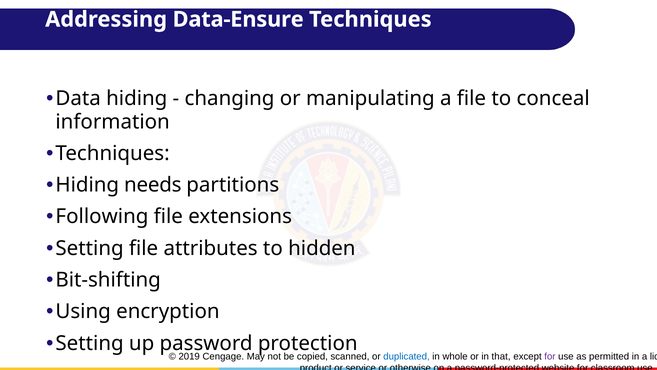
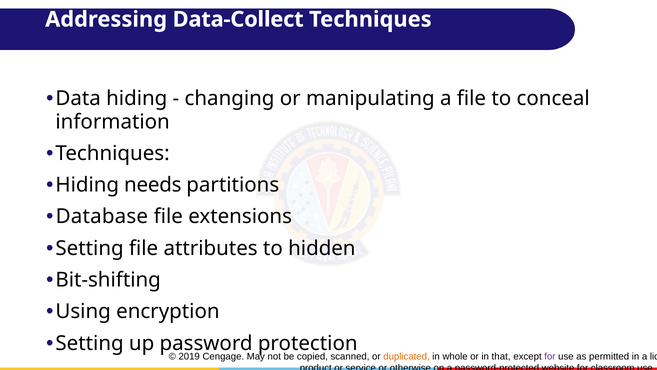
Data-Ensure: Data-Ensure -> Data-Collect (238, 19)
Following: Following -> Database (102, 216)
duplicated colour: blue -> orange (407, 356)
